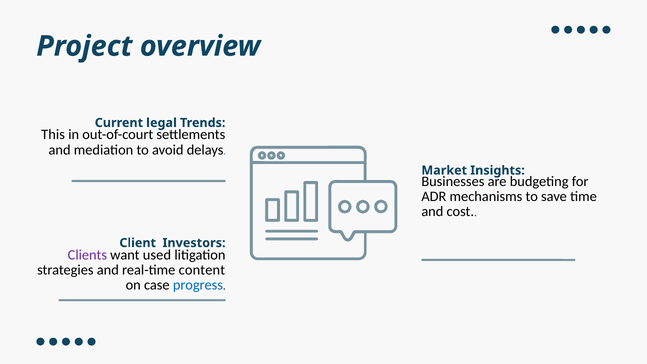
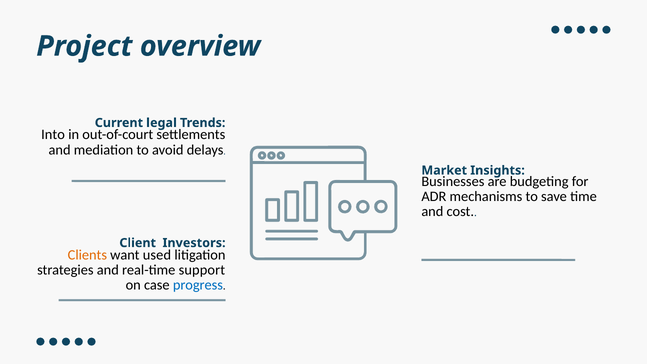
This: This -> Into (53, 135)
Clients colour: purple -> orange (87, 255)
content: content -> support (202, 270)
